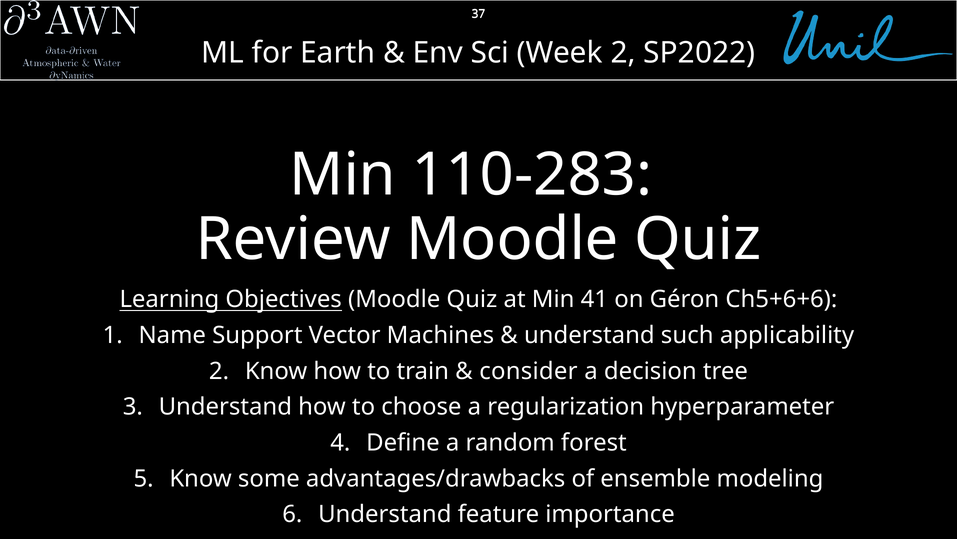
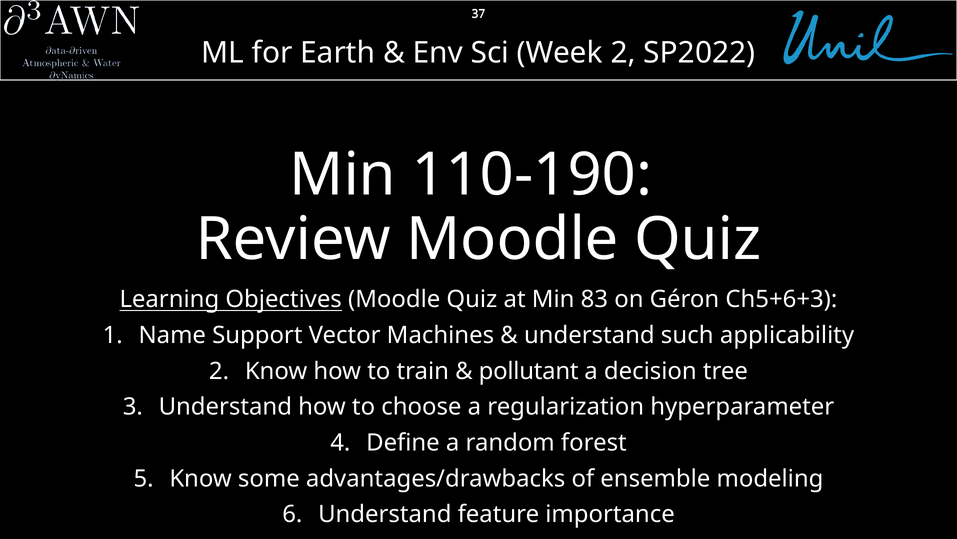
110-283: 110-283 -> 110-190 (532, 175)
41: 41 -> 83 (594, 299)
Ch5+6+6: Ch5+6+6 -> Ch5+6+3 (781, 299)
consider: consider -> pollutant (529, 371)
